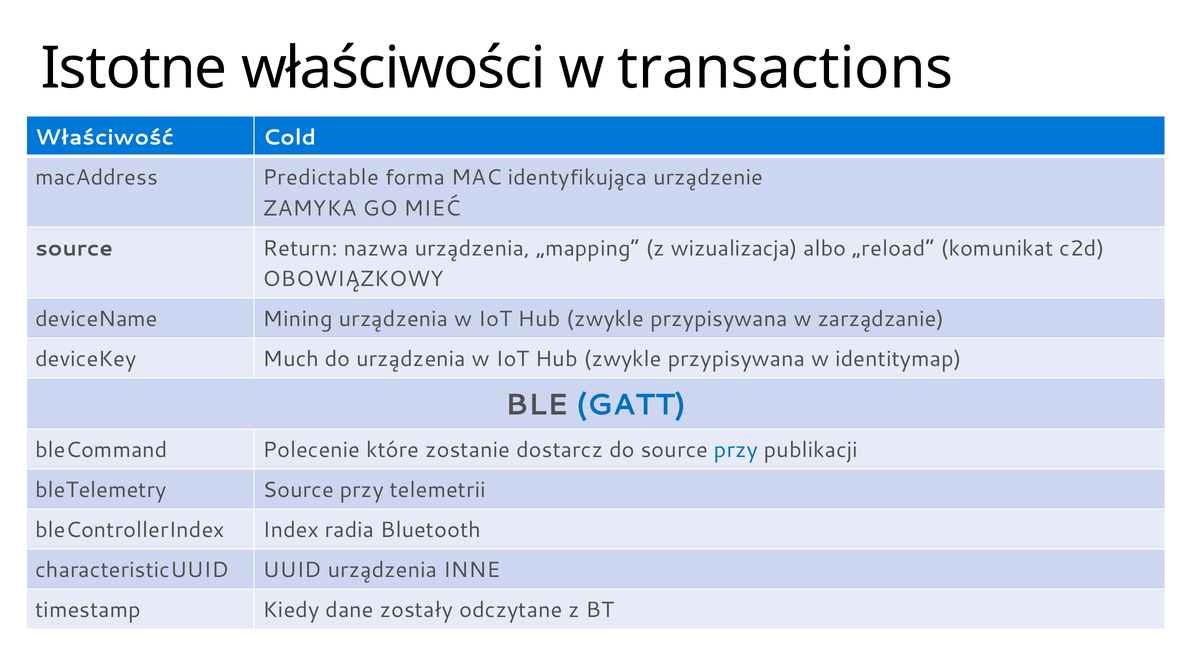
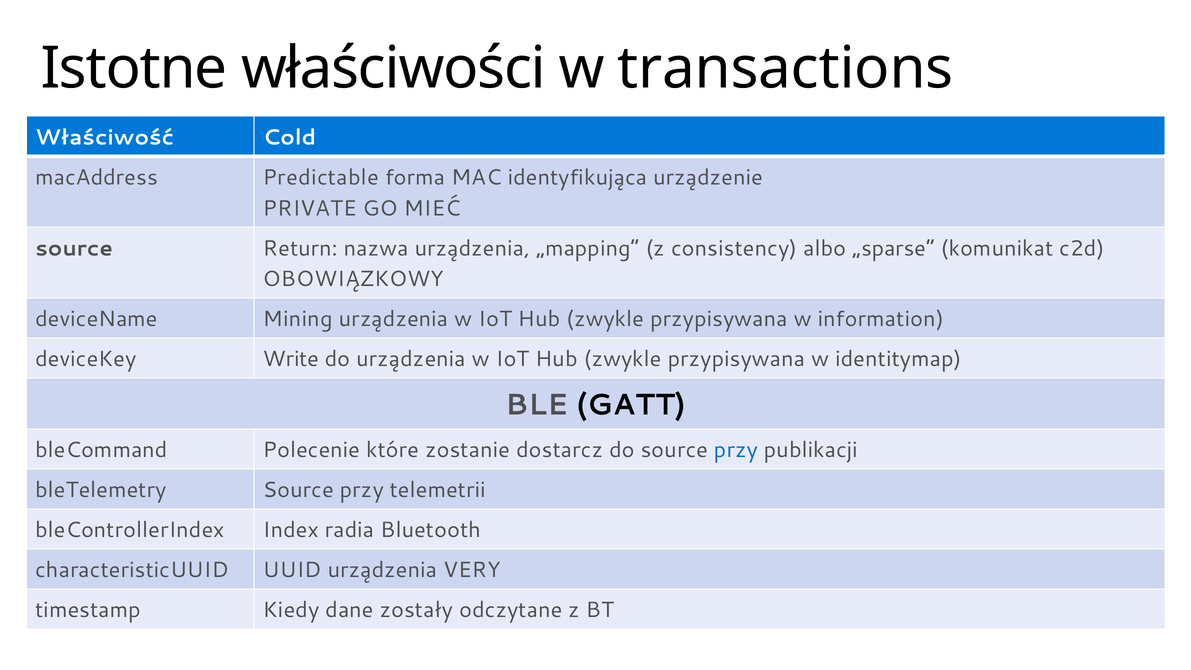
ZAMYKA: ZAMYKA -> PRIVATE (310, 208)
wizualizacja: wizualizacja -> consistency (734, 248)
„reload: „reload -> „sparse (894, 248)
zarządzanie: zarządzanie -> information (881, 319)
Much: Much -> Write (291, 359)
GATT colour: blue -> black (631, 405)
INNE: INNE -> VERY (472, 570)
